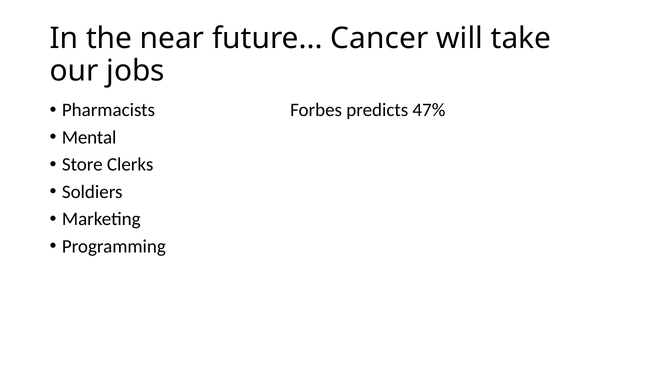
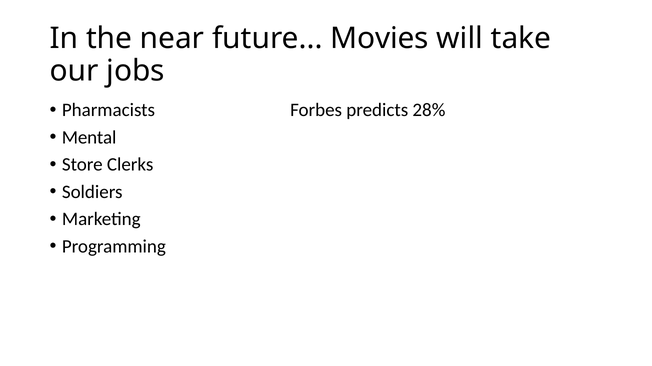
Cancer: Cancer -> Movies (380, 39)
47%: 47% -> 28% (429, 110)
